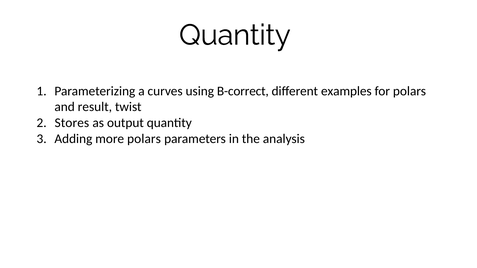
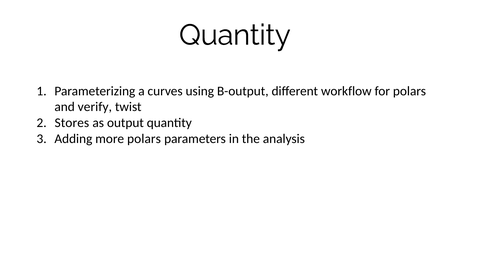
B-correct: B-correct -> B-output (243, 91)
examples: examples -> workflow (346, 91)
result: result -> verify (95, 107)
